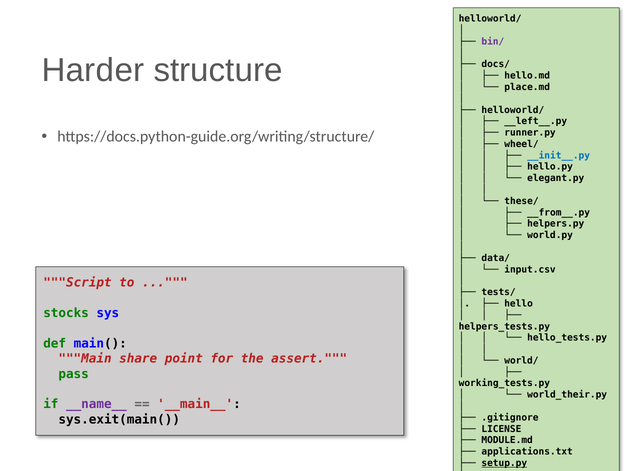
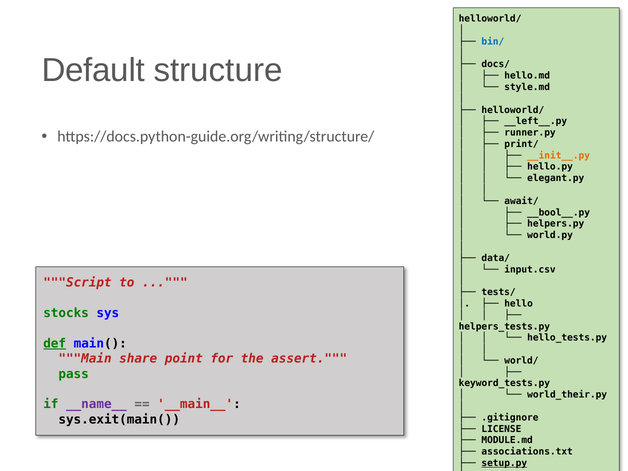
bin/ colour: purple -> blue (493, 42)
Harder: Harder -> Default (93, 70)
place.md: place.md -> style.md (527, 87)
wheel/: wheel/ -> print/ (521, 144)
__init__.py colour: blue -> orange (559, 155)
these/: these/ -> await/ (521, 201)
__from__.py: __from__.py -> __bool__.py (559, 212)
def underline: none -> present (55, 343)
working_tests.py: working_tests.py -> keyword_tests.py (504, 383)
applications.txt: applications.txt -> associations.txt (527, 452)
